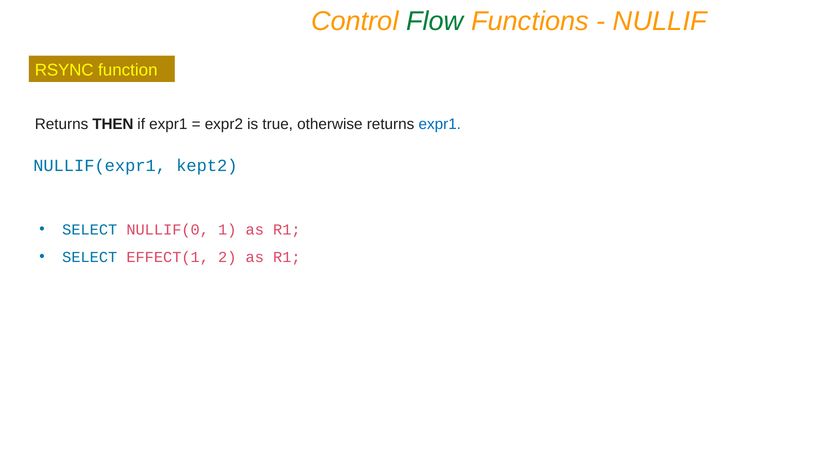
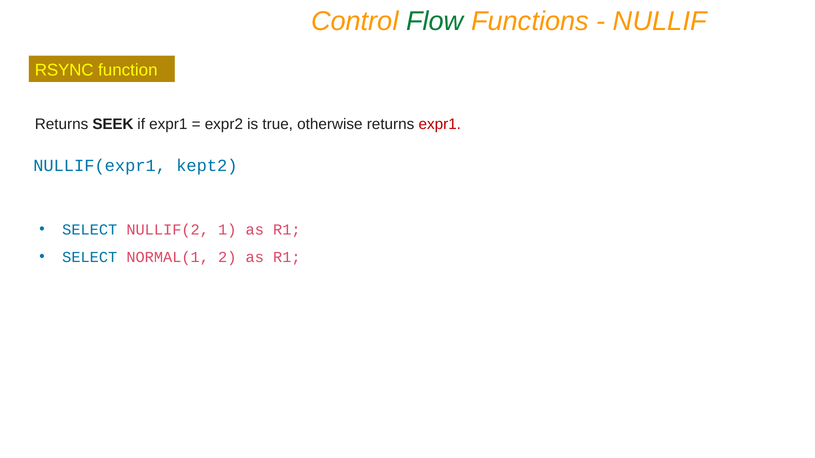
THEN: THEN -> SEEK (113, 124)
expr1 colour: blue -> red (440, 124)
NULLIF(0: NULLIF(0 -> NULLIF(2 (168, 230)
EFFECT(1: EFFECT(1 -> NORMAL(1 (168, 257)
